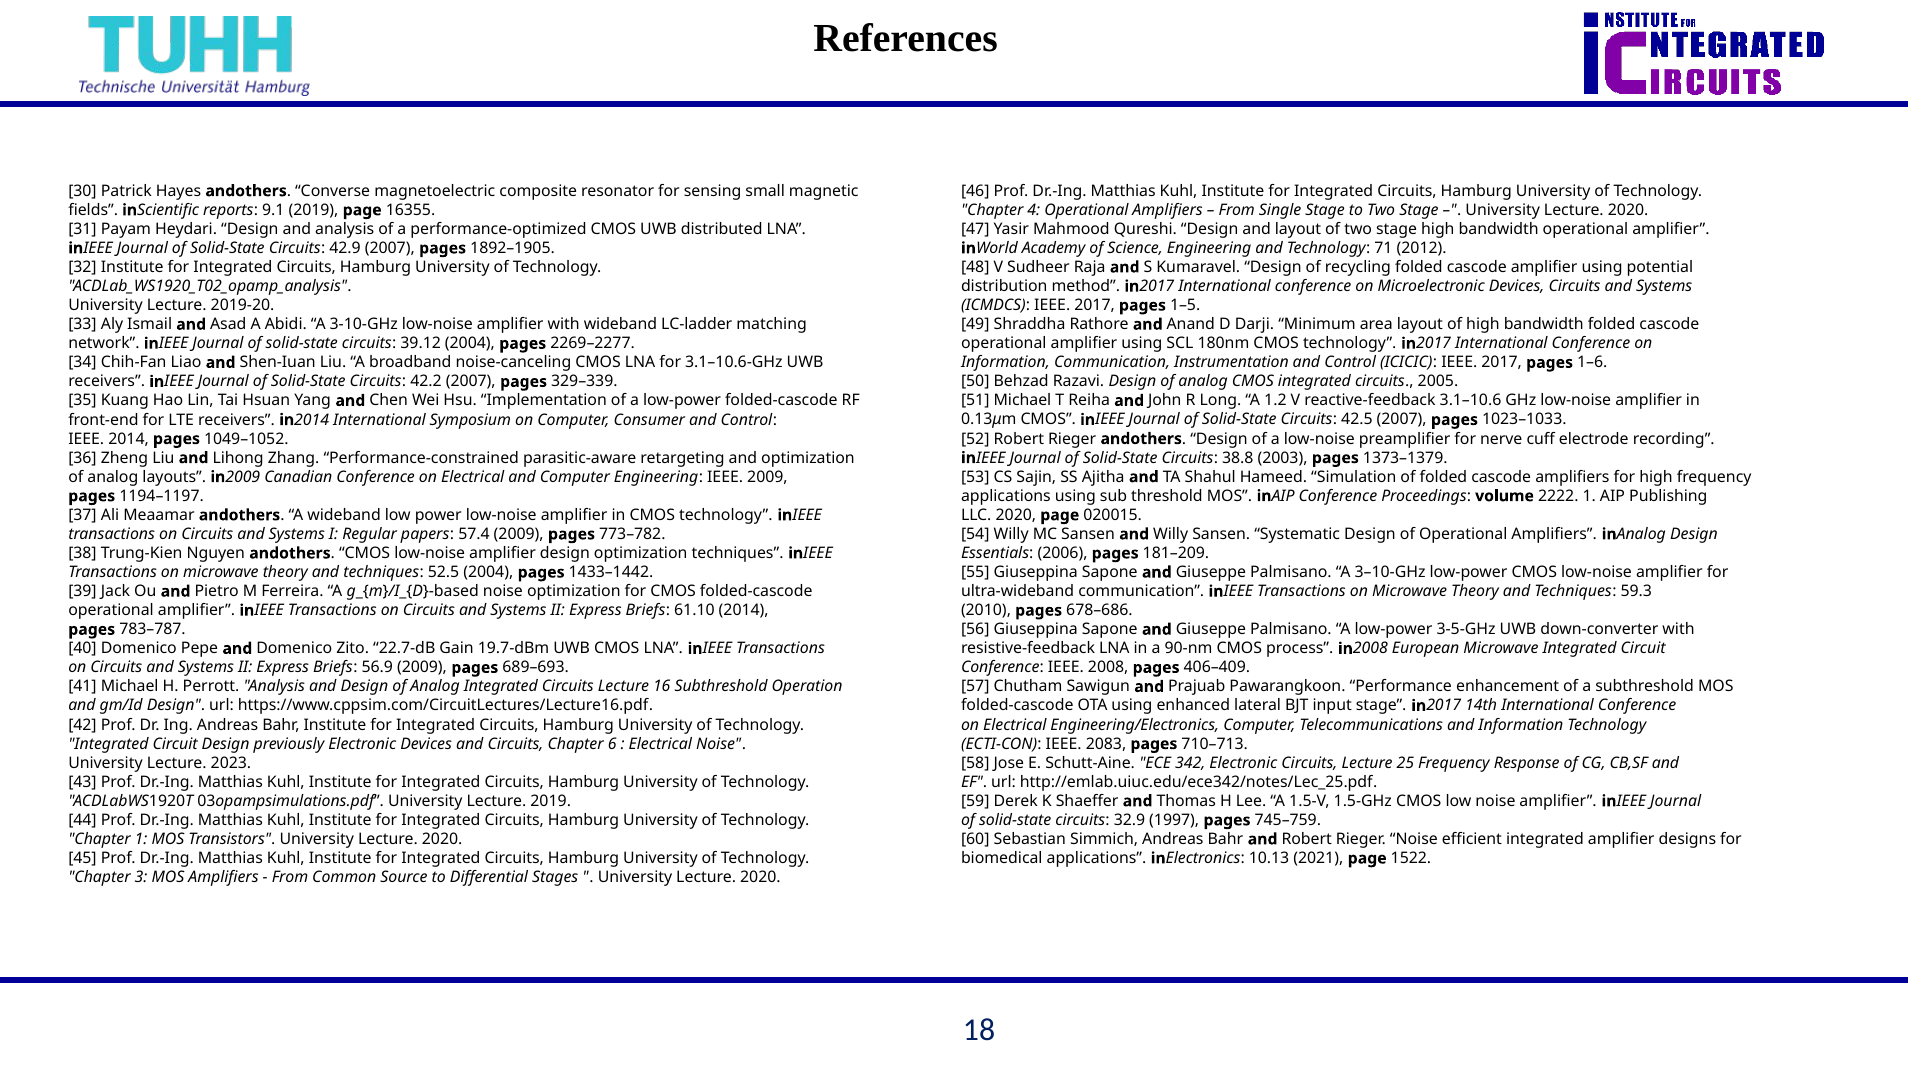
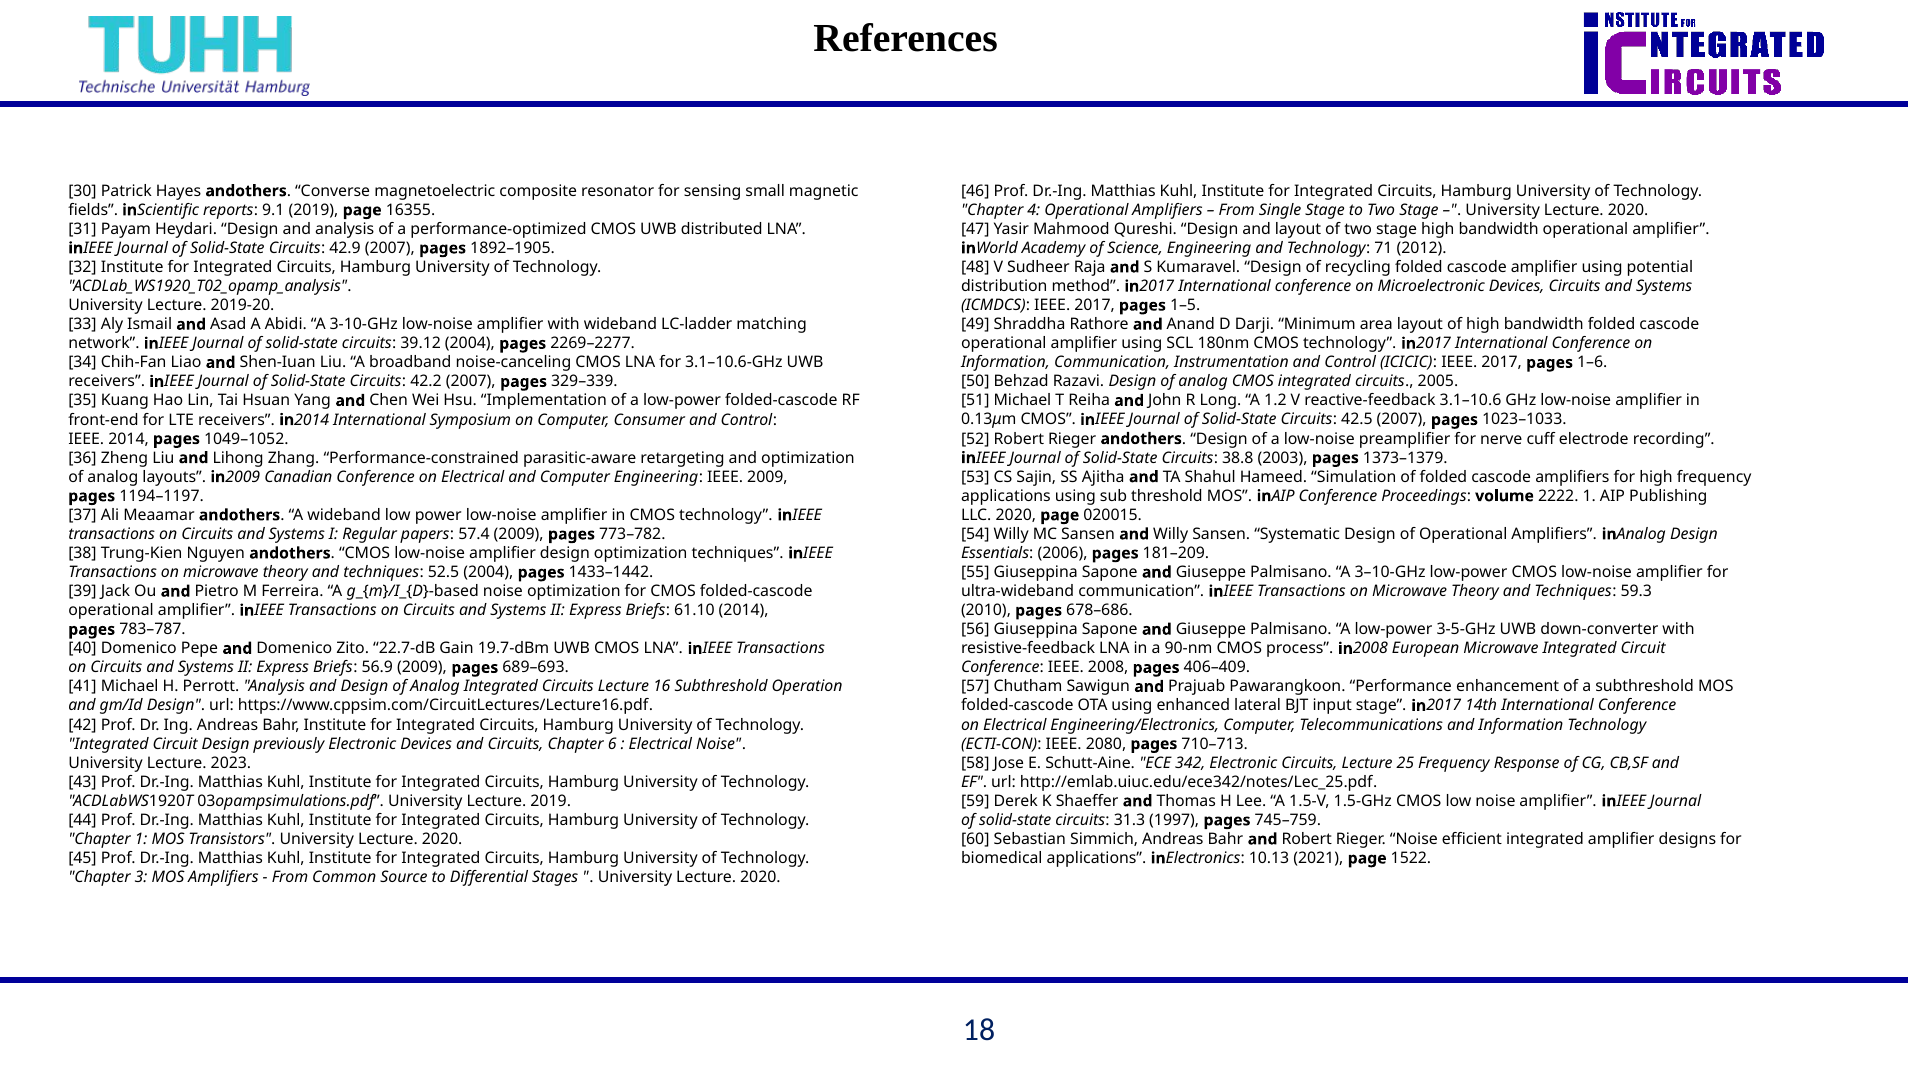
2083: 2083 -> 2080 (1106, 744)
32.9: 32.9 -> 31.3 (1129, 820)
